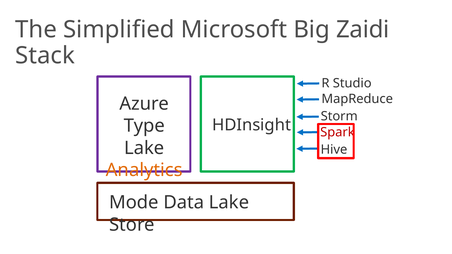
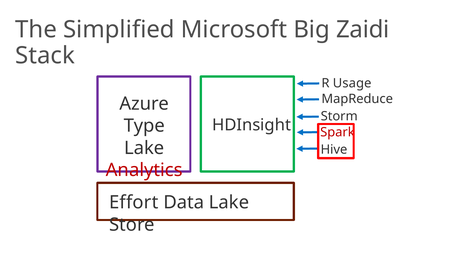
Studio: Studio -> Usage (352, 83)
Analytics colour: orange -> red (144, 170)
Mode: Mode -> Effort (134, 203)
